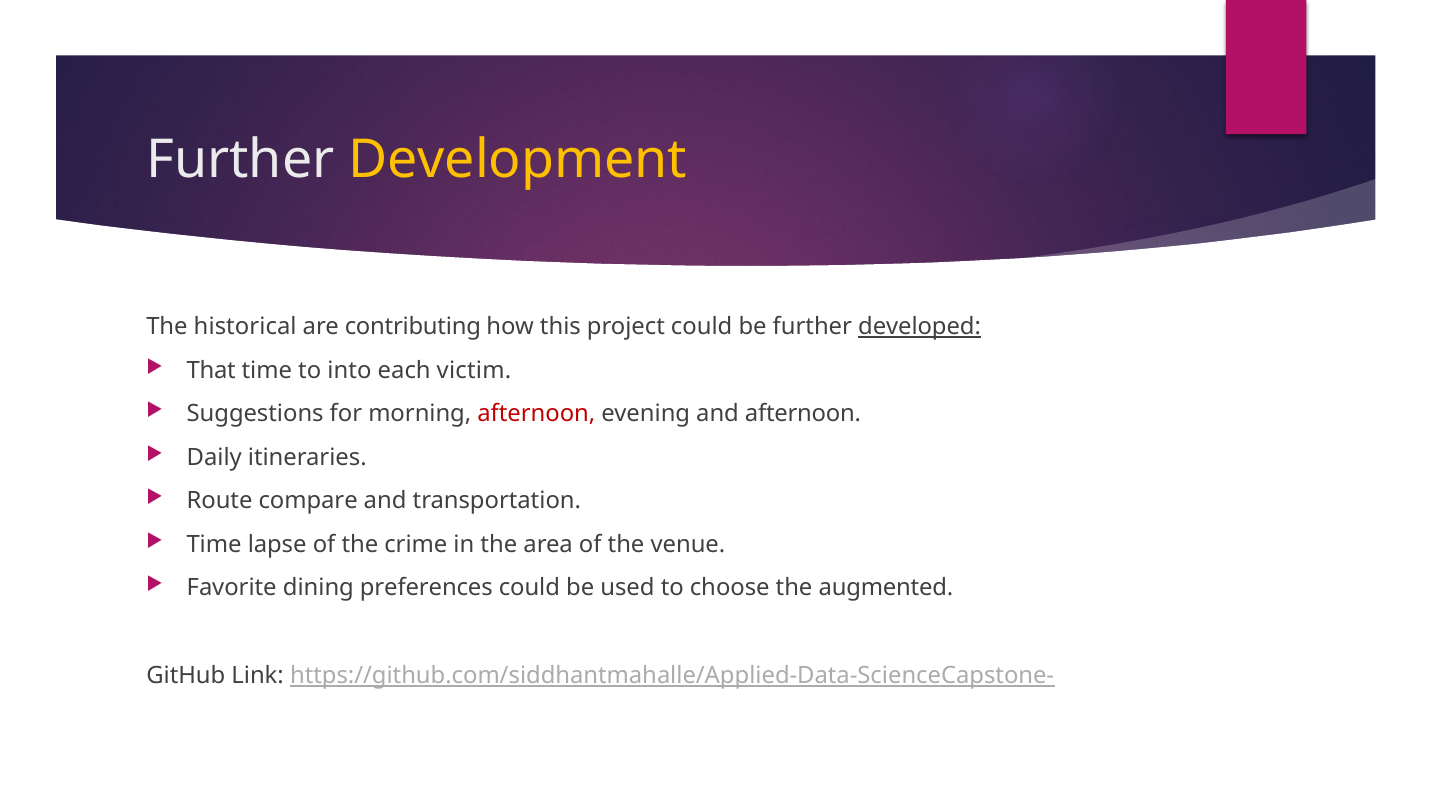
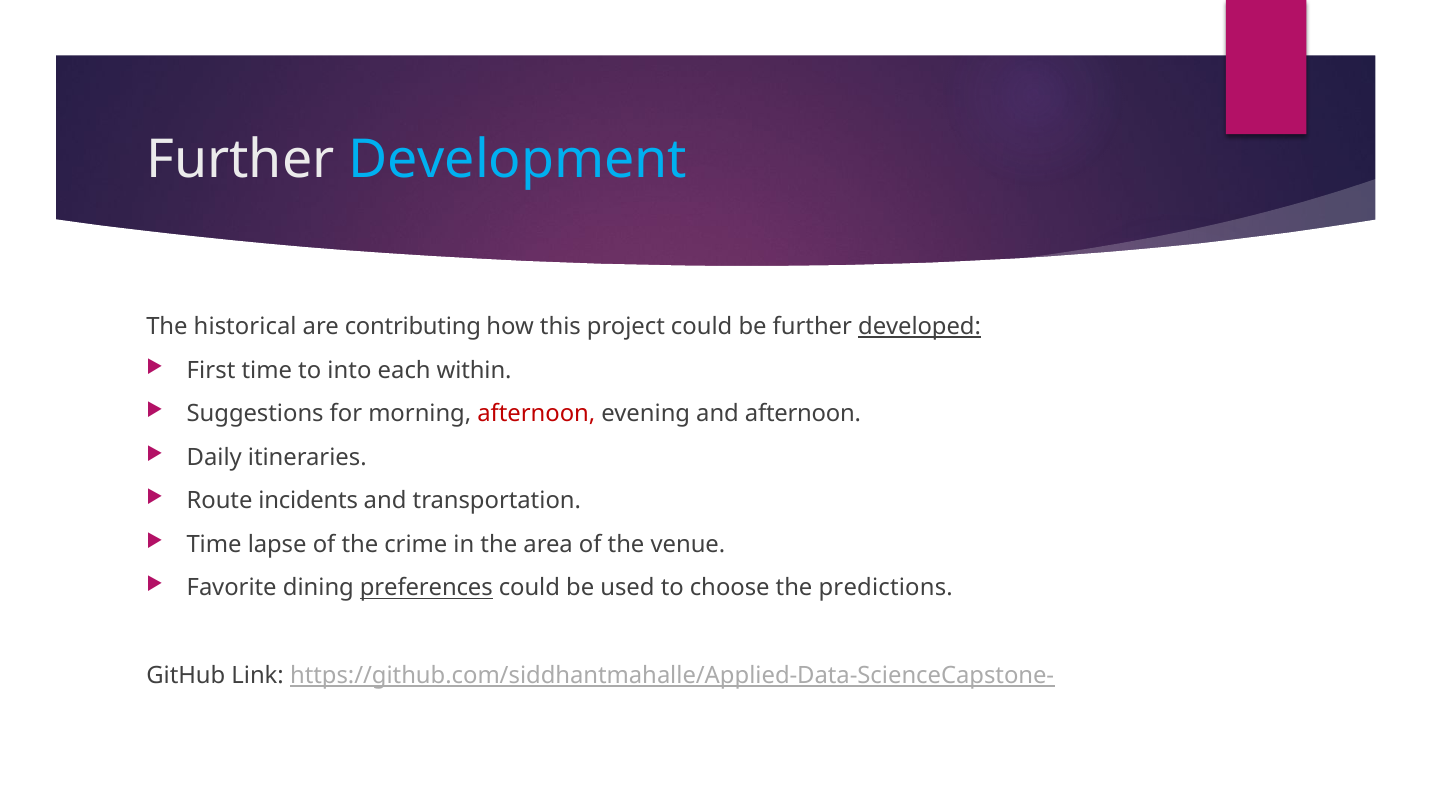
Development colour: yellow -> light blue (518, 160)
That: That -> First (211, 371)
victim: victim -> within (474, 371)
compare: compare -> incidents (308, 501)
preferences underline: none -> present (426, 588)
augmented: augmented -> predictions (886, 588)
